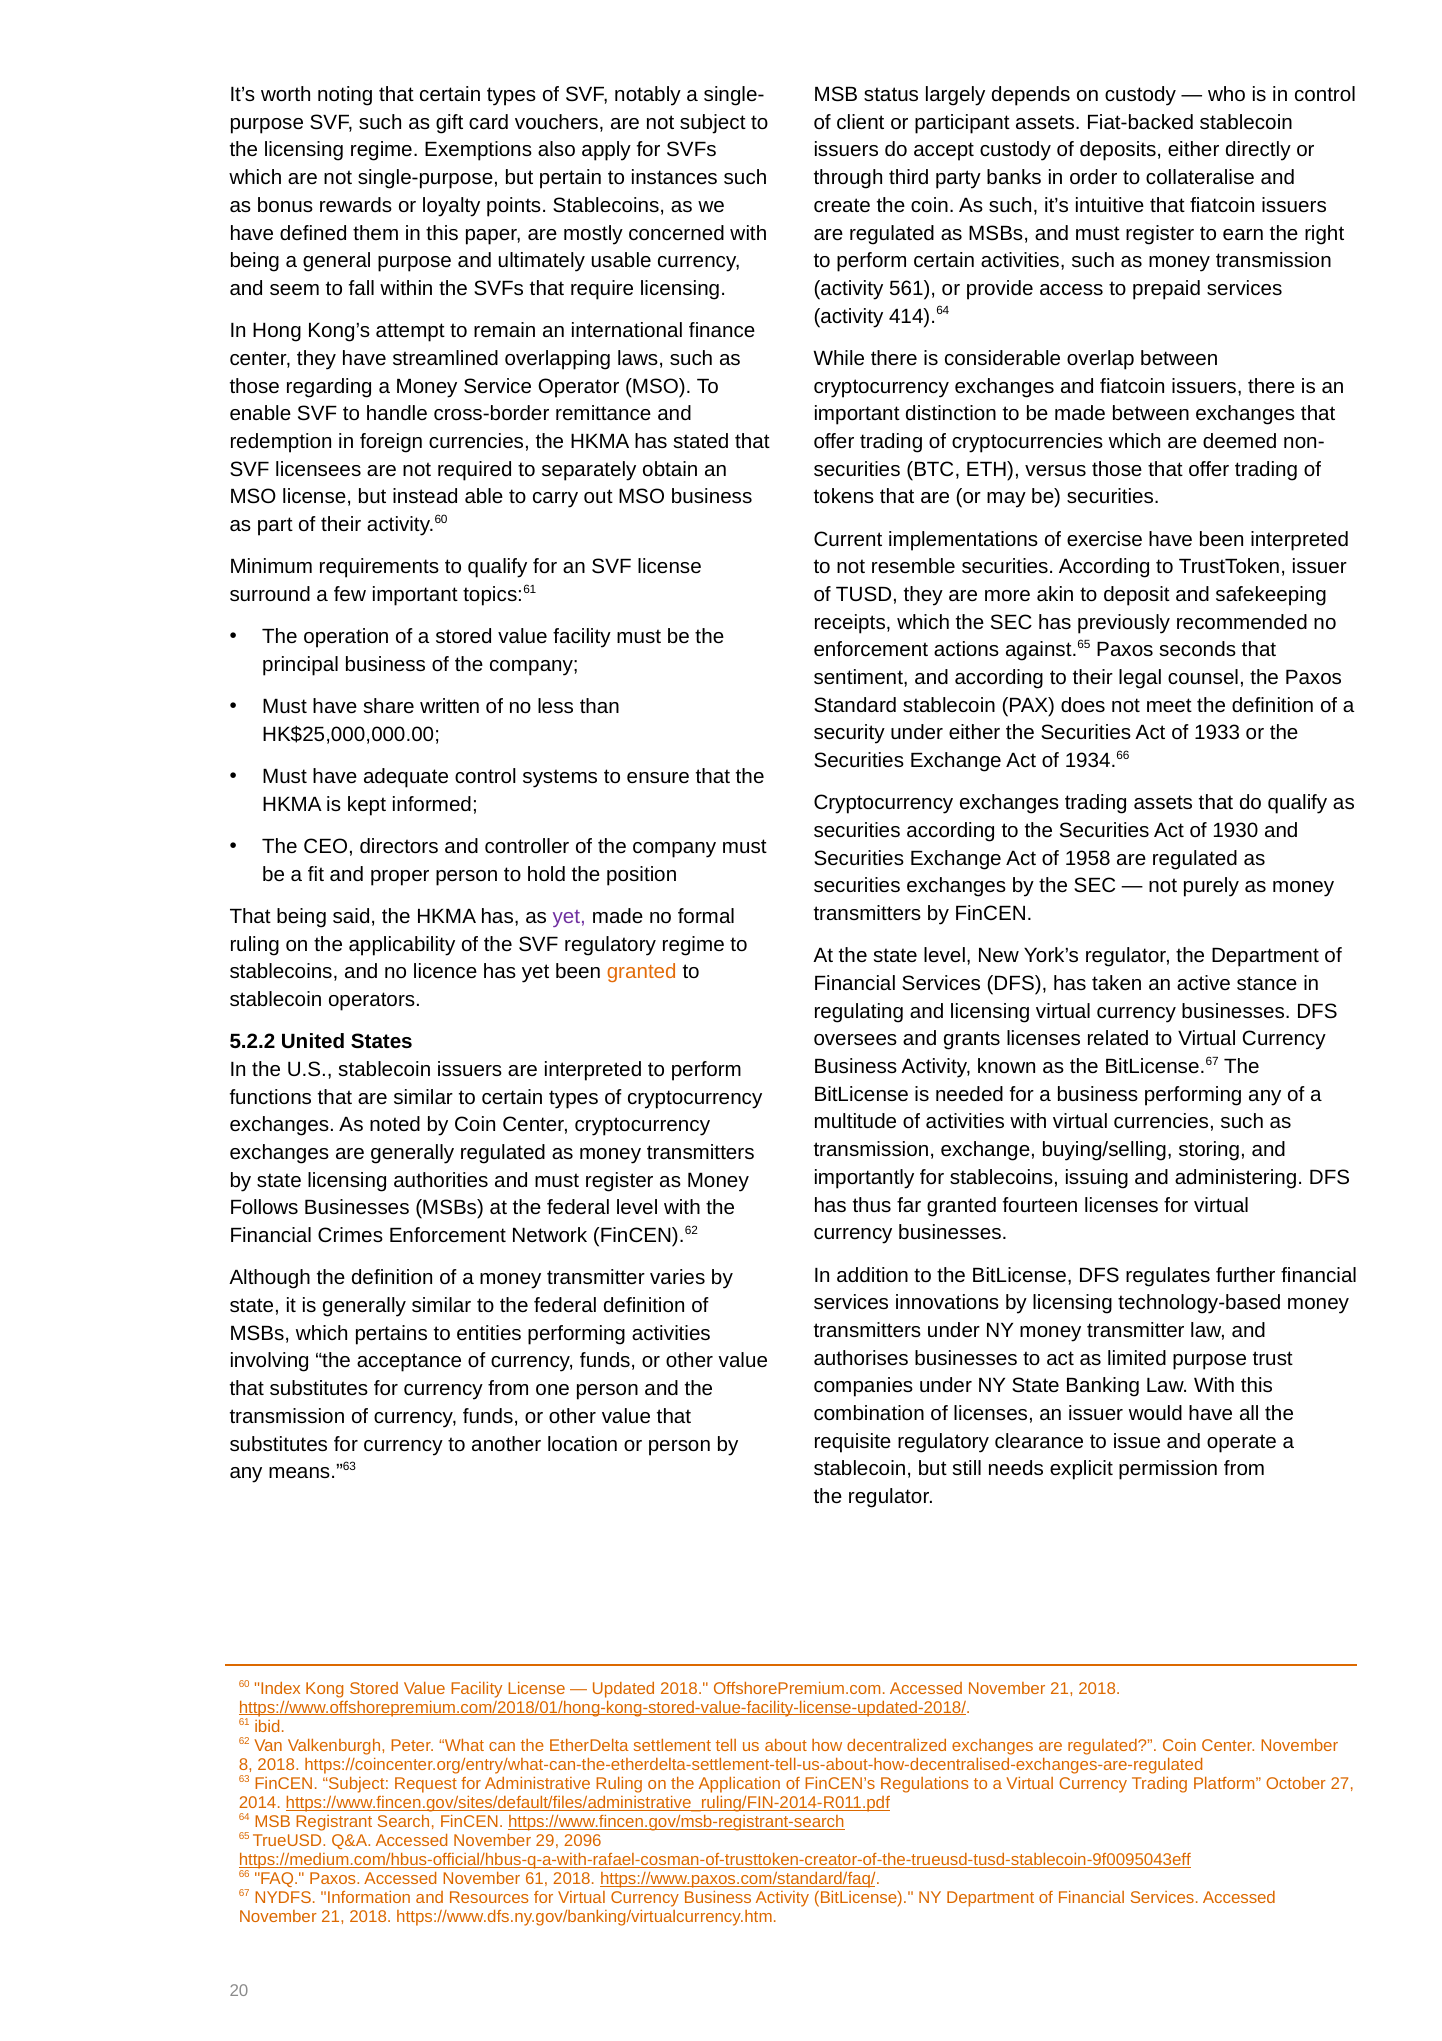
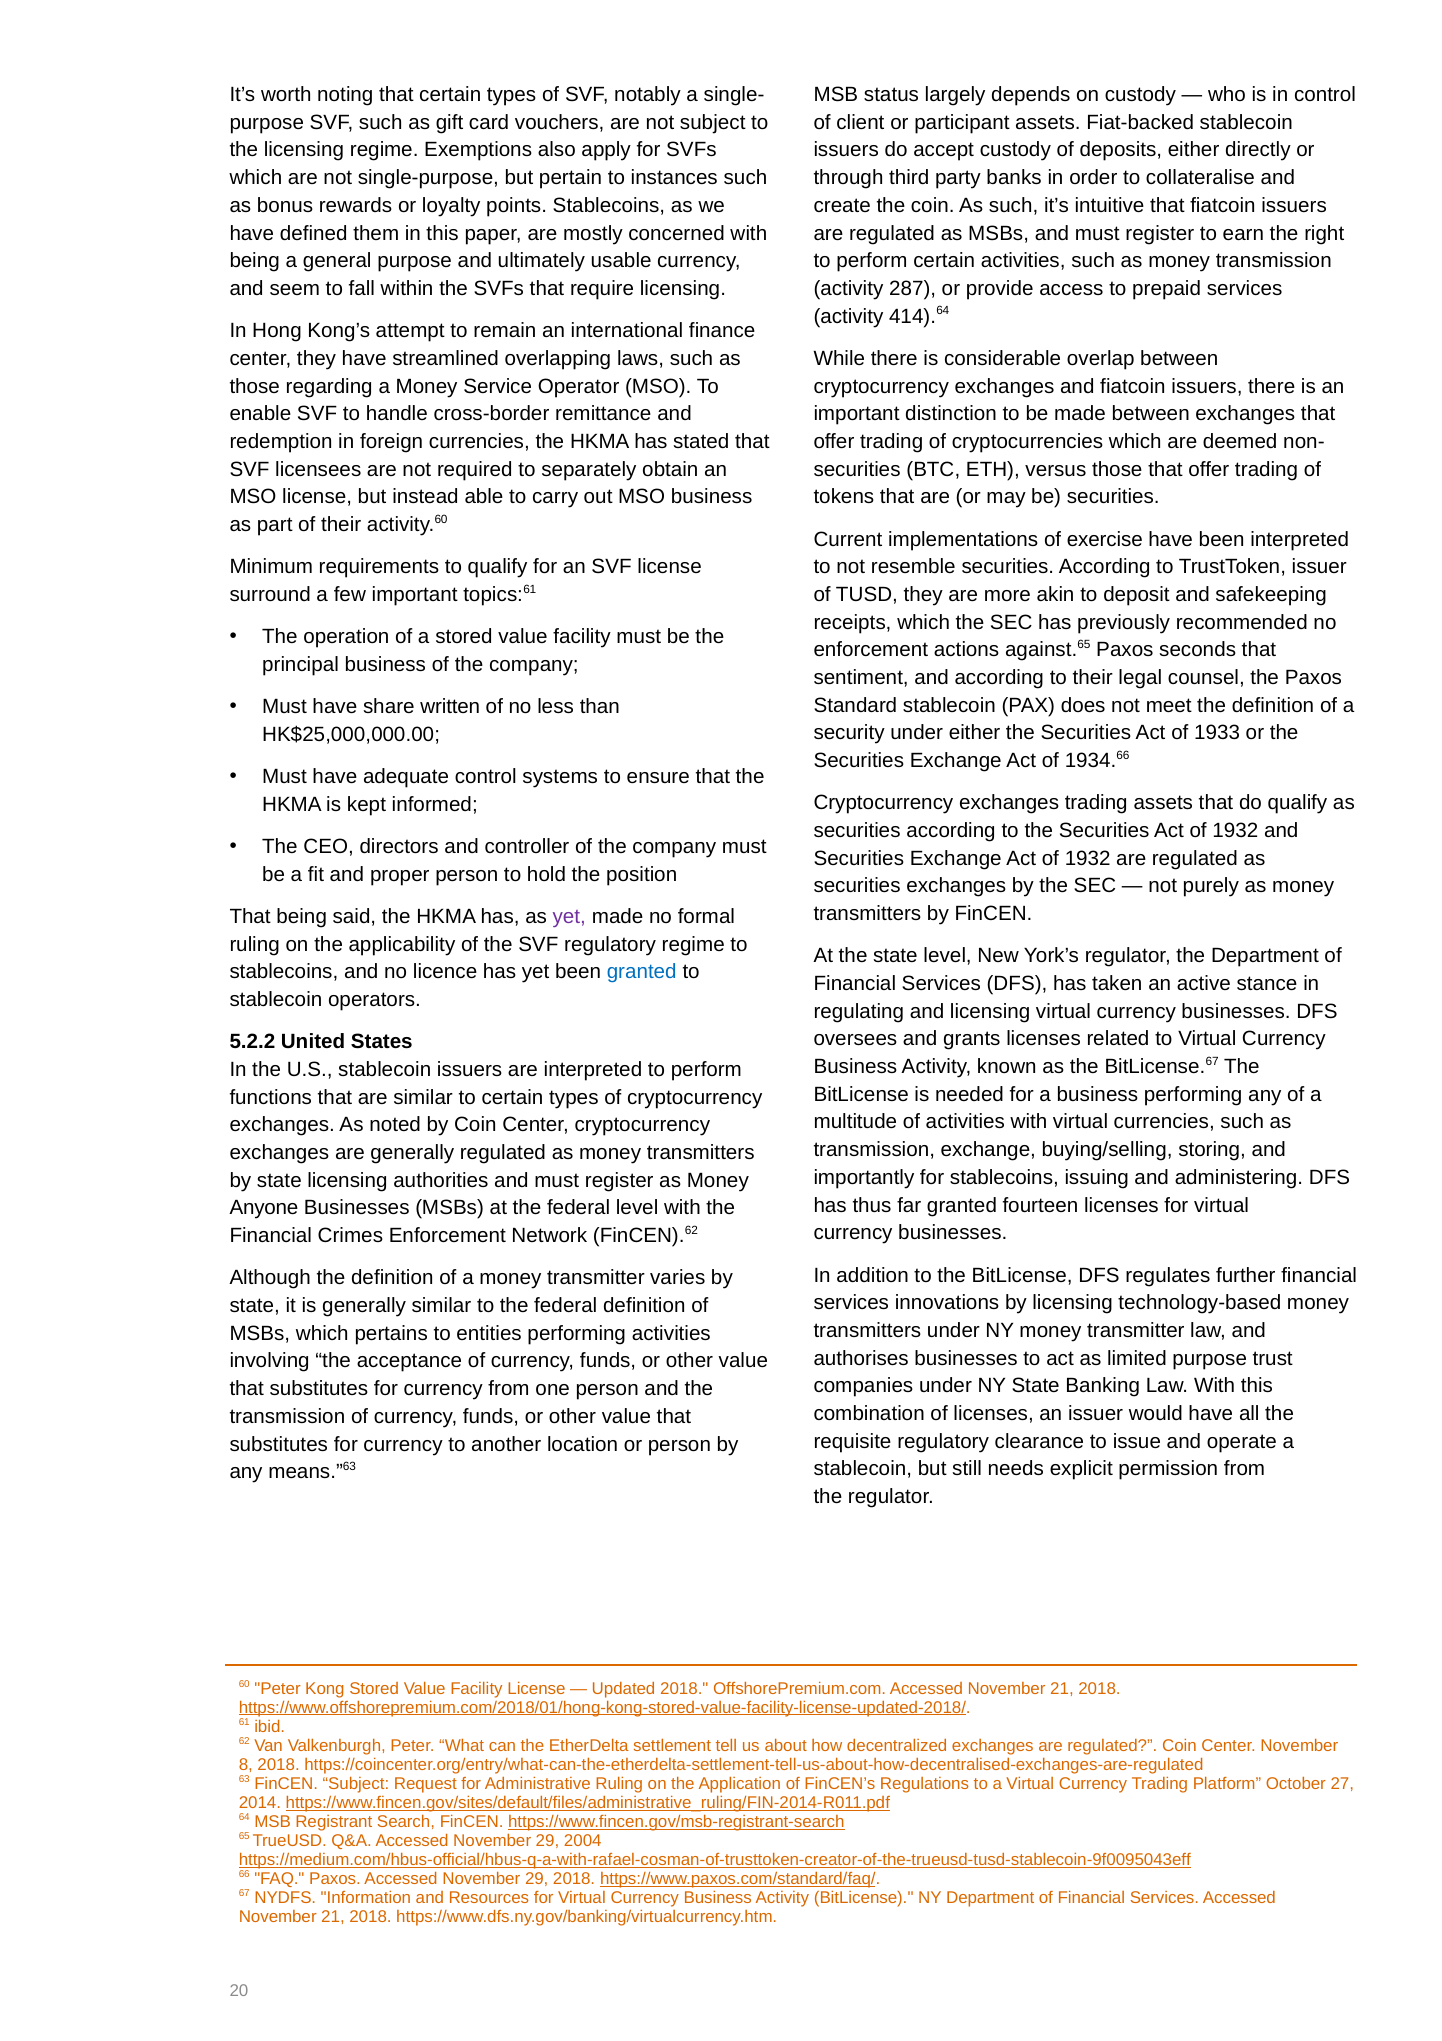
561: 561 -> 287 (913, 289)
Securities Act of 1930: 1930 -> 1932 (1235, 831)
Exchange Act of 1958: 1958 -> 1932 (1088, 858)
granted colour: orange -> blue (642, 972)
Follows: Follows -> Anyone (264, 1208)
60 Index: Index -> Peter (278, 1688)
2096: 2096 -> 2004 (583, 1840)
Paxos Accessed November 61: 61 -> 29 (537, 1878)
